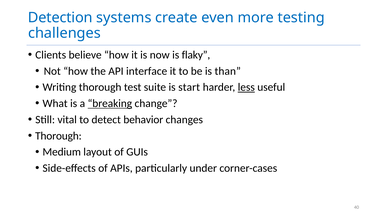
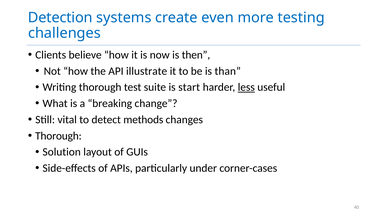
flaky: flaky -> then (196, 55)
interface: interface -> illustrate (147, 71)
breaking underline: present -> none (110, 104)
behavior: behavior -> methods (143, 120)
Medium: Medium -> Solution (62, 152)
